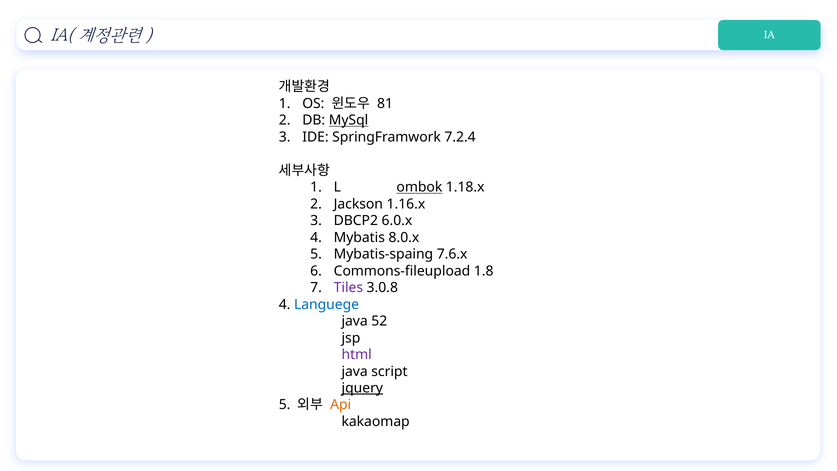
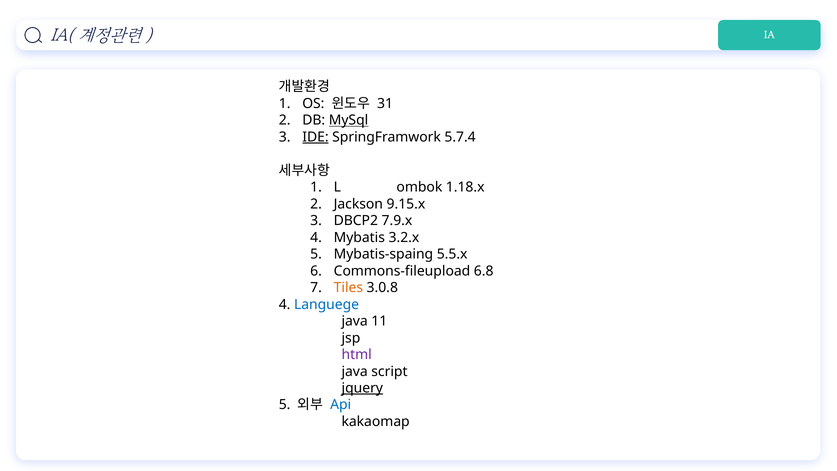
81: 81 -> 31 (385, 104)
IDE underline: none -> present (315, 137)
7.2.4: 7.2.4 -> 5.7.4 (460, 137)
ombok underline: present -> none (419, 187)
1.16.x: 1.16.x -> 9.15.x (406, 204)
6.0.x: 6.0.x -> 7.9.x (397, 221)
8.0.x: 8.0.x -> 3.2.x (404, 237)
7.6.x: 7.6.x -> 5.5.x (452, 254)
1.8: 1.8 -> 6.8 (484, 271)
Tiles colour: purple -> orange (348, 288)
52: 52 -> 11 (379, 321)
Api colour: orange -> blue (341, 405)
